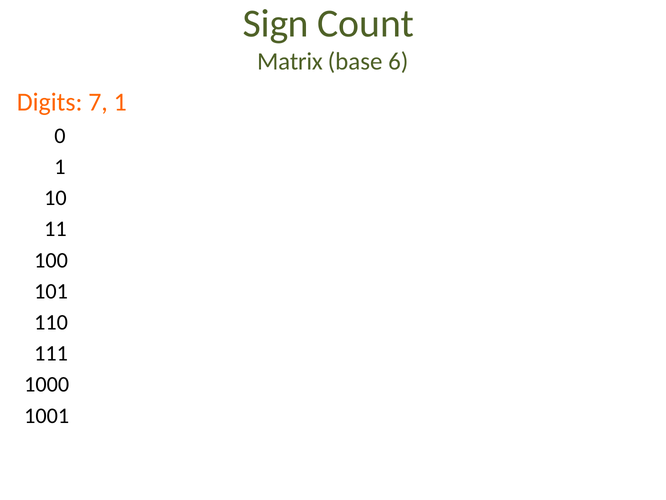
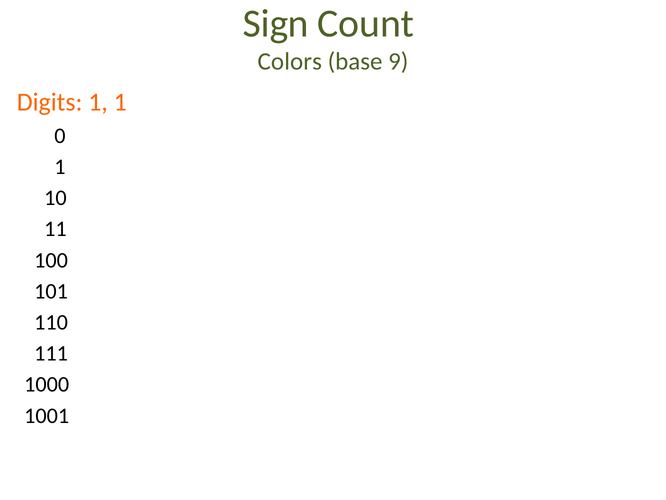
Matrix: Matrix -> Colors (290, 62)
6: 6 -> 9 (398, 62)
Digits 7: 7 -> 1 (98, 102)
